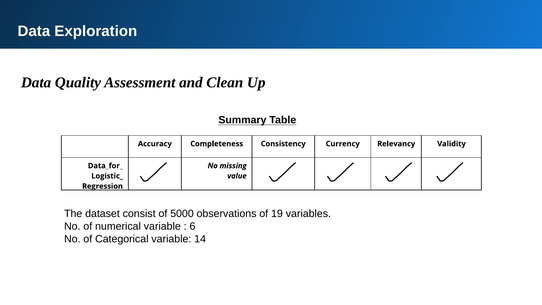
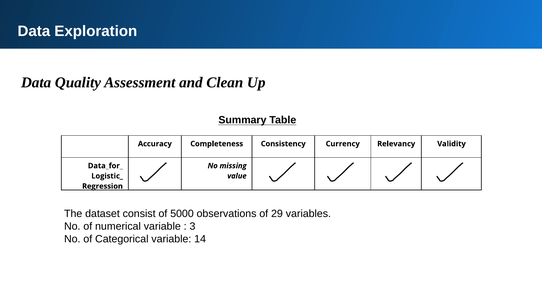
19: 19 -> 29 (277, 214)
6: 6 -> 3 (192, 226)
